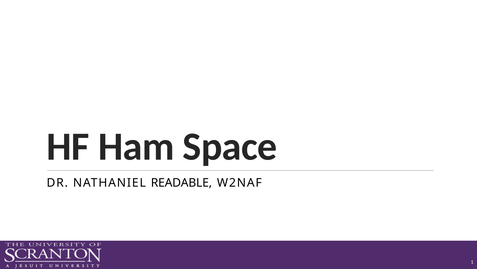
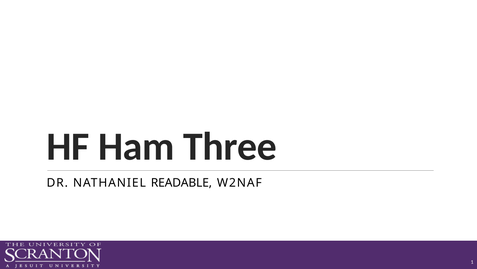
Space: Space -> Three (230, 146)
